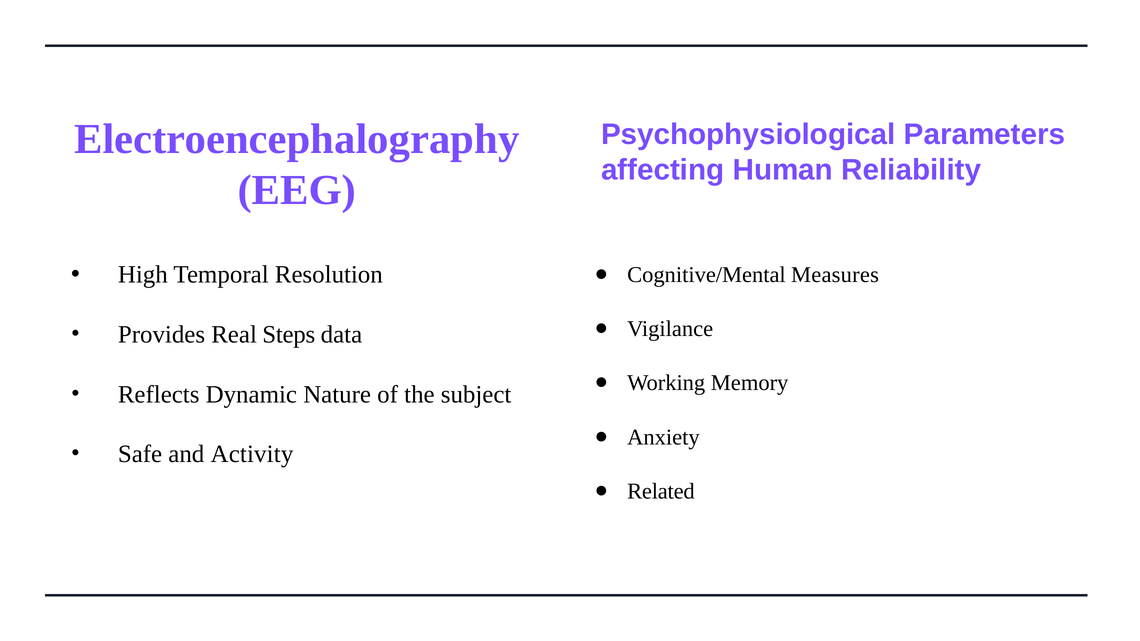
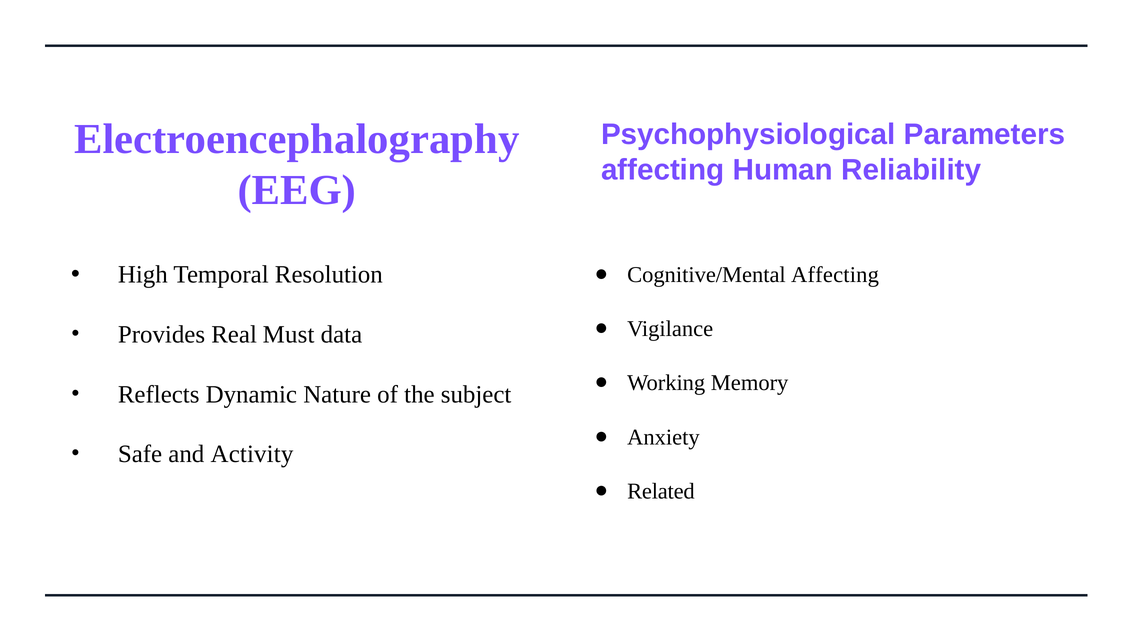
Cognitive/Mental Measures: Measures -> Affecting (835, 275)
Steps: Steps -> Must (289, 335)
